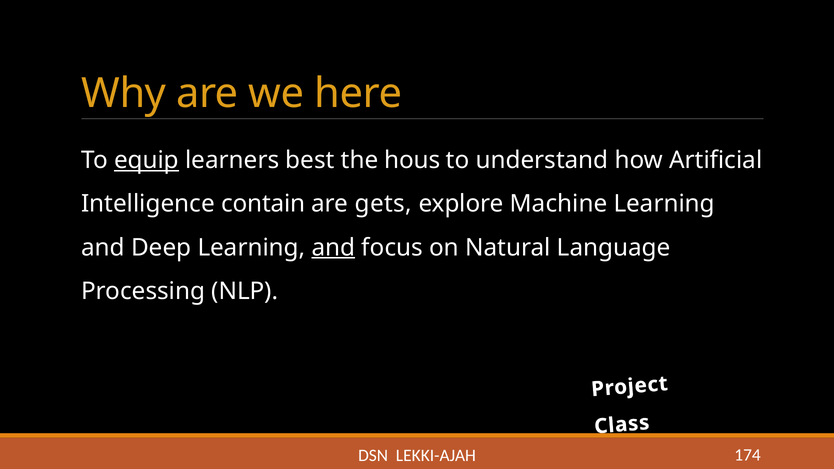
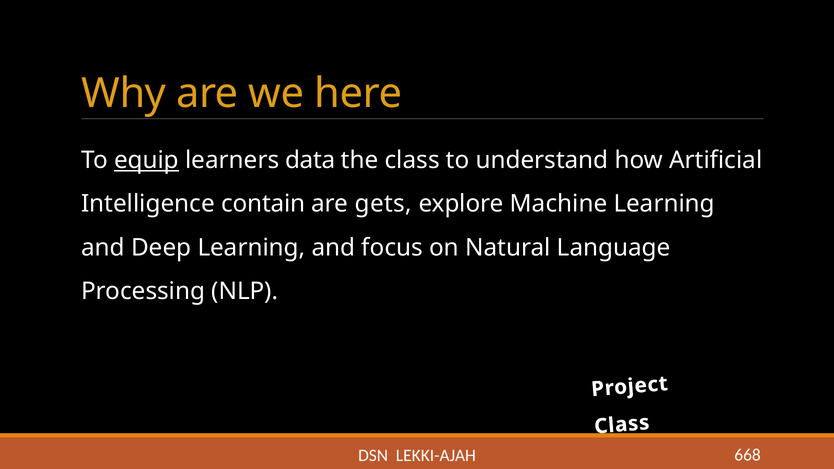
best: best -> data (310, 160)
the hous: hous -> class (412, 160)
and underline: present -> none (333, 248)
174: 174 -> 668 (748, 455)
